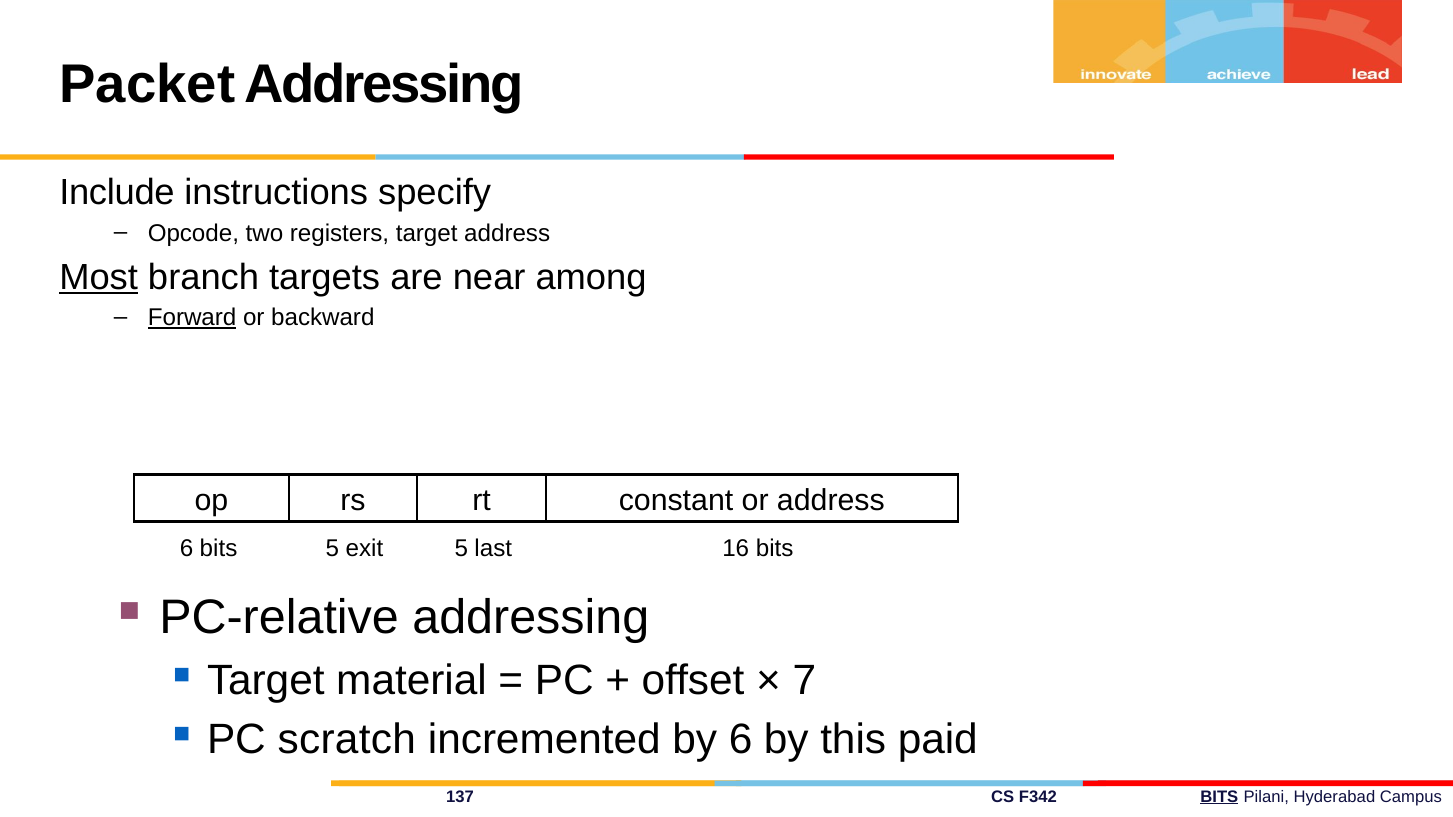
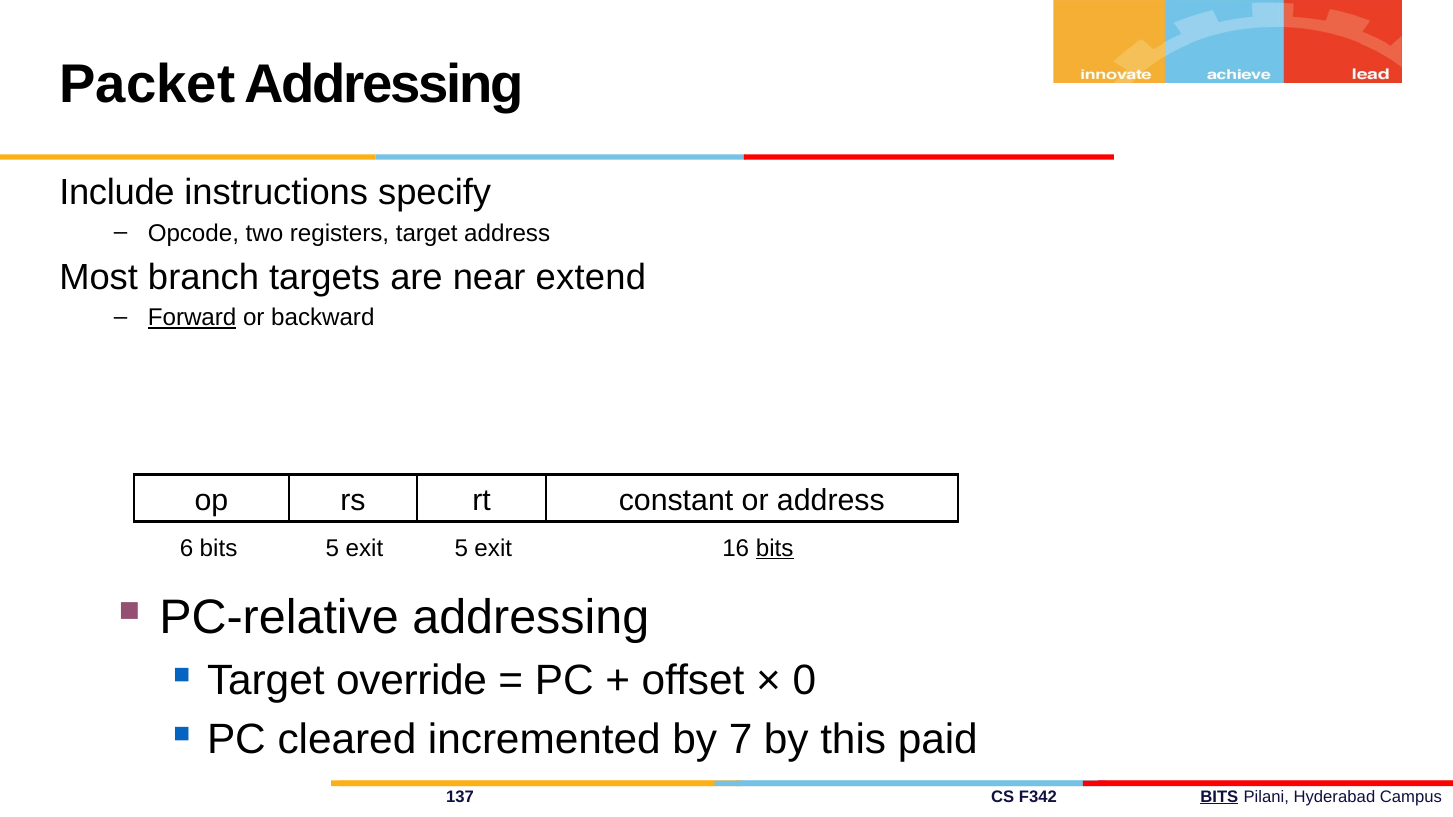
Most underline: present -> none (99, 278)
among: among -> extend (591, 278)
last: last -> exit (493, 548)
bits underline: none -> present (775, 548)
material: material -> override (412, 681)
7: 7 -> 0 (804, 681)
scratch: scratch -> cleared (347, 740)
by 6: 6 -> 7 (741, 740)
